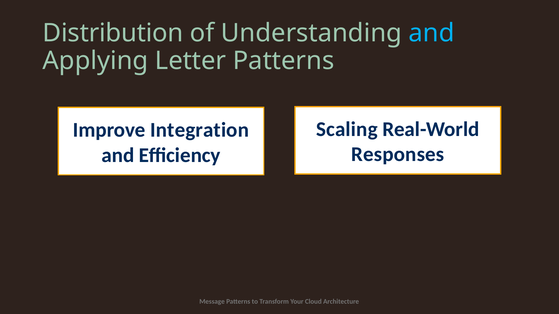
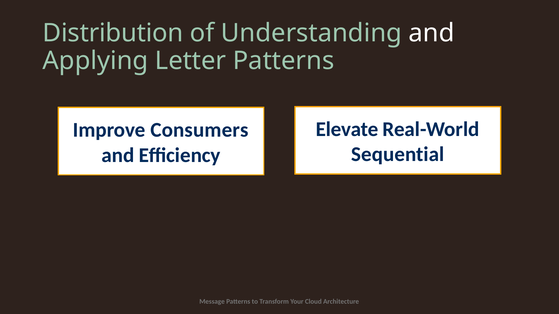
and colour: light blue -> white (432, 33)
Scaling: Scaling -> Elevate (347, 129)
Integration: Integration -> Consumers (200, 130)
Responses: Responses -> Sequential (398, 155)
